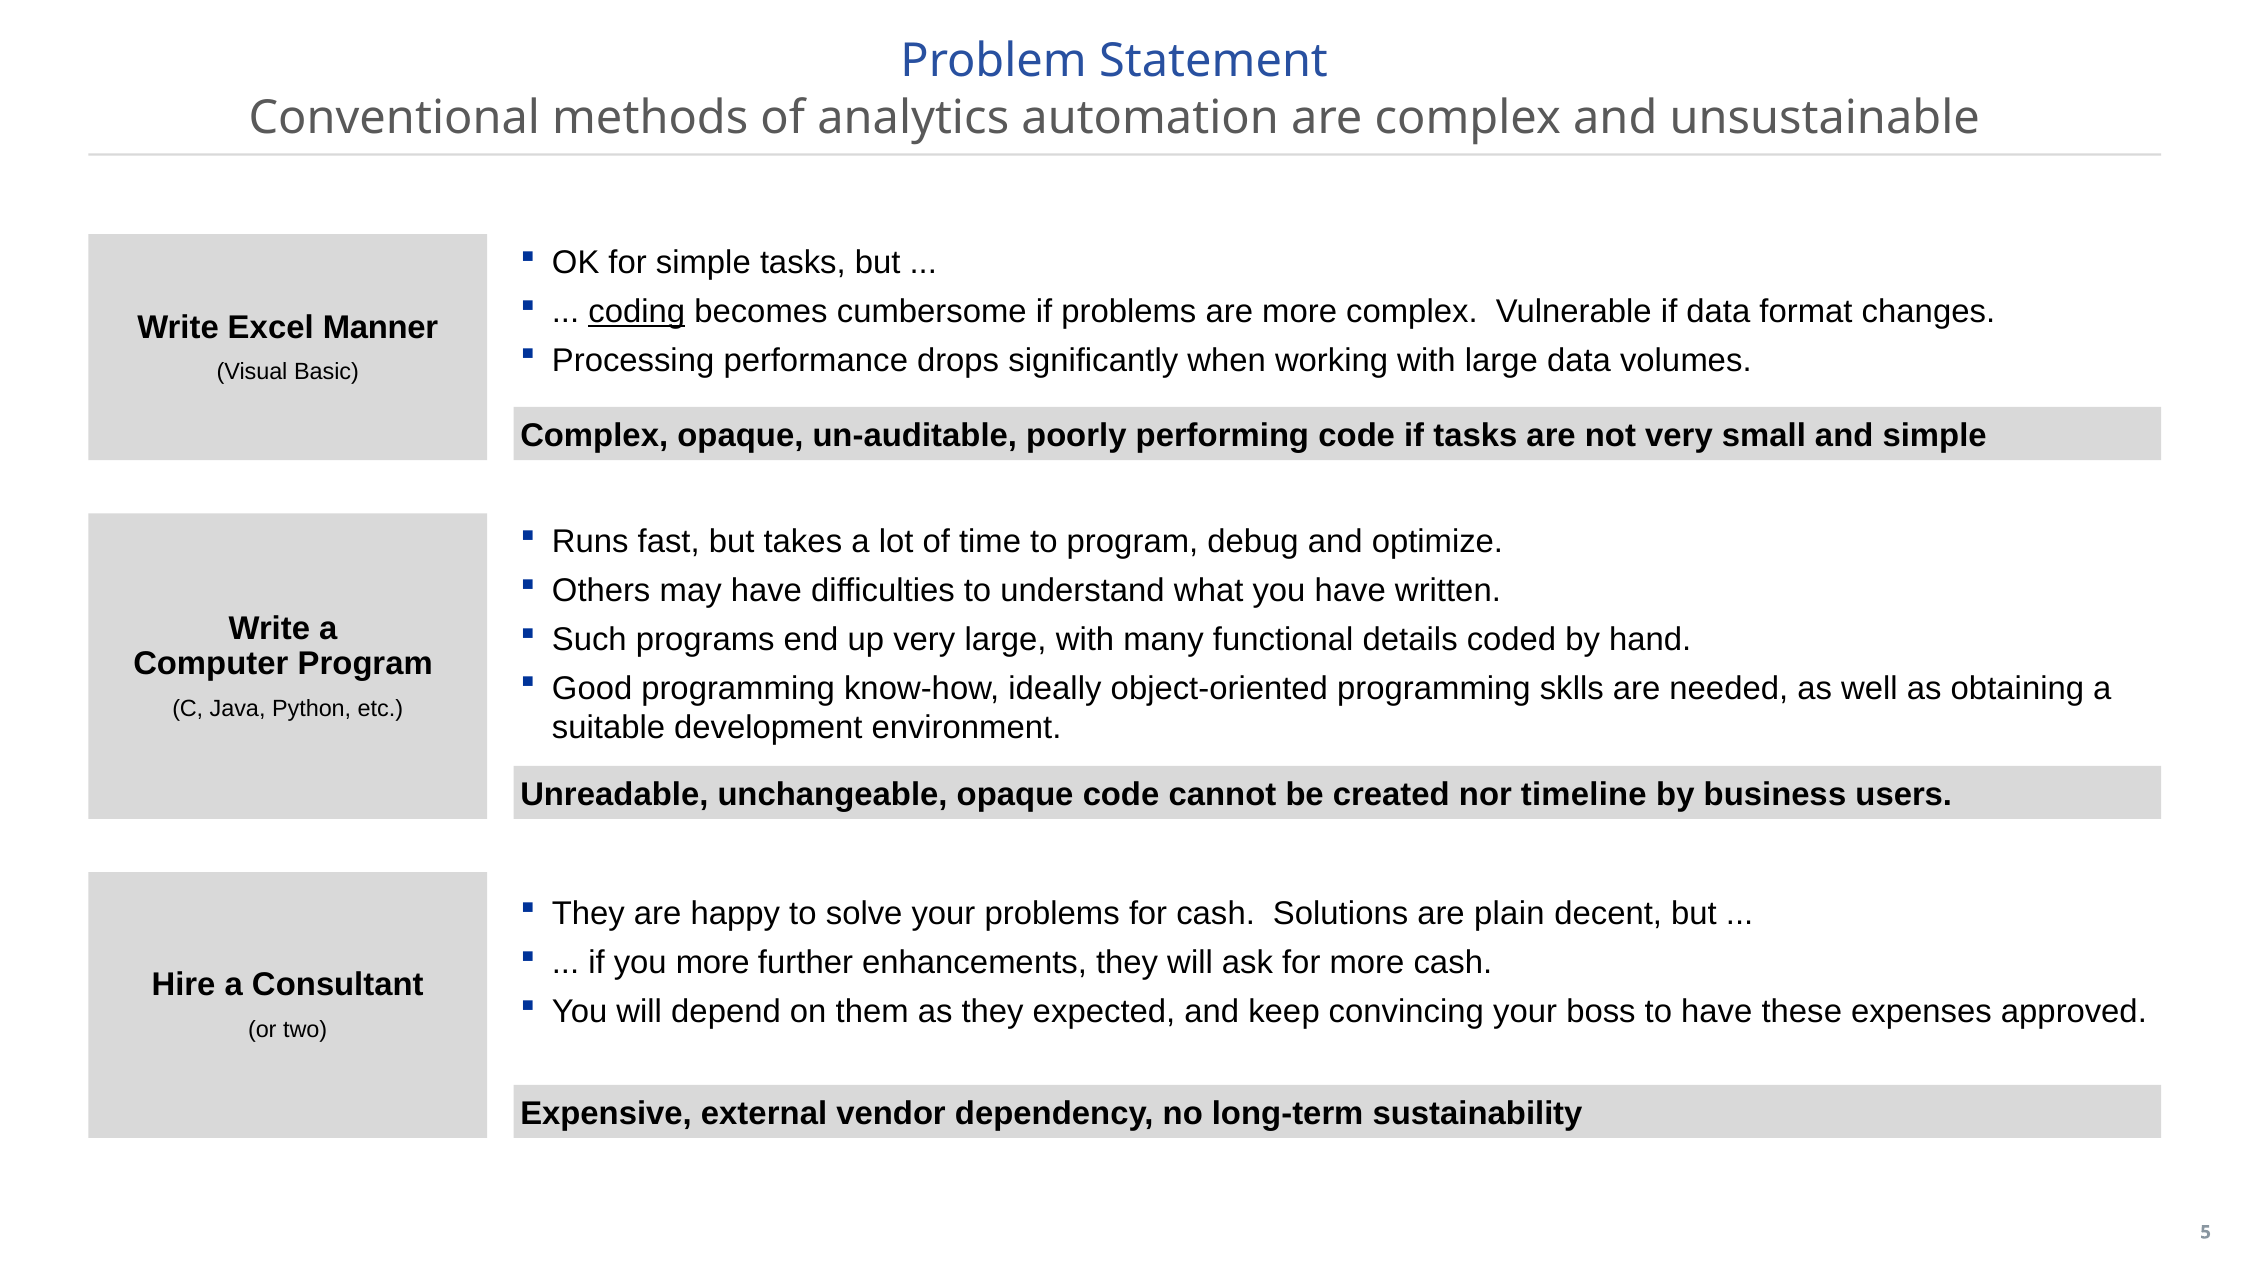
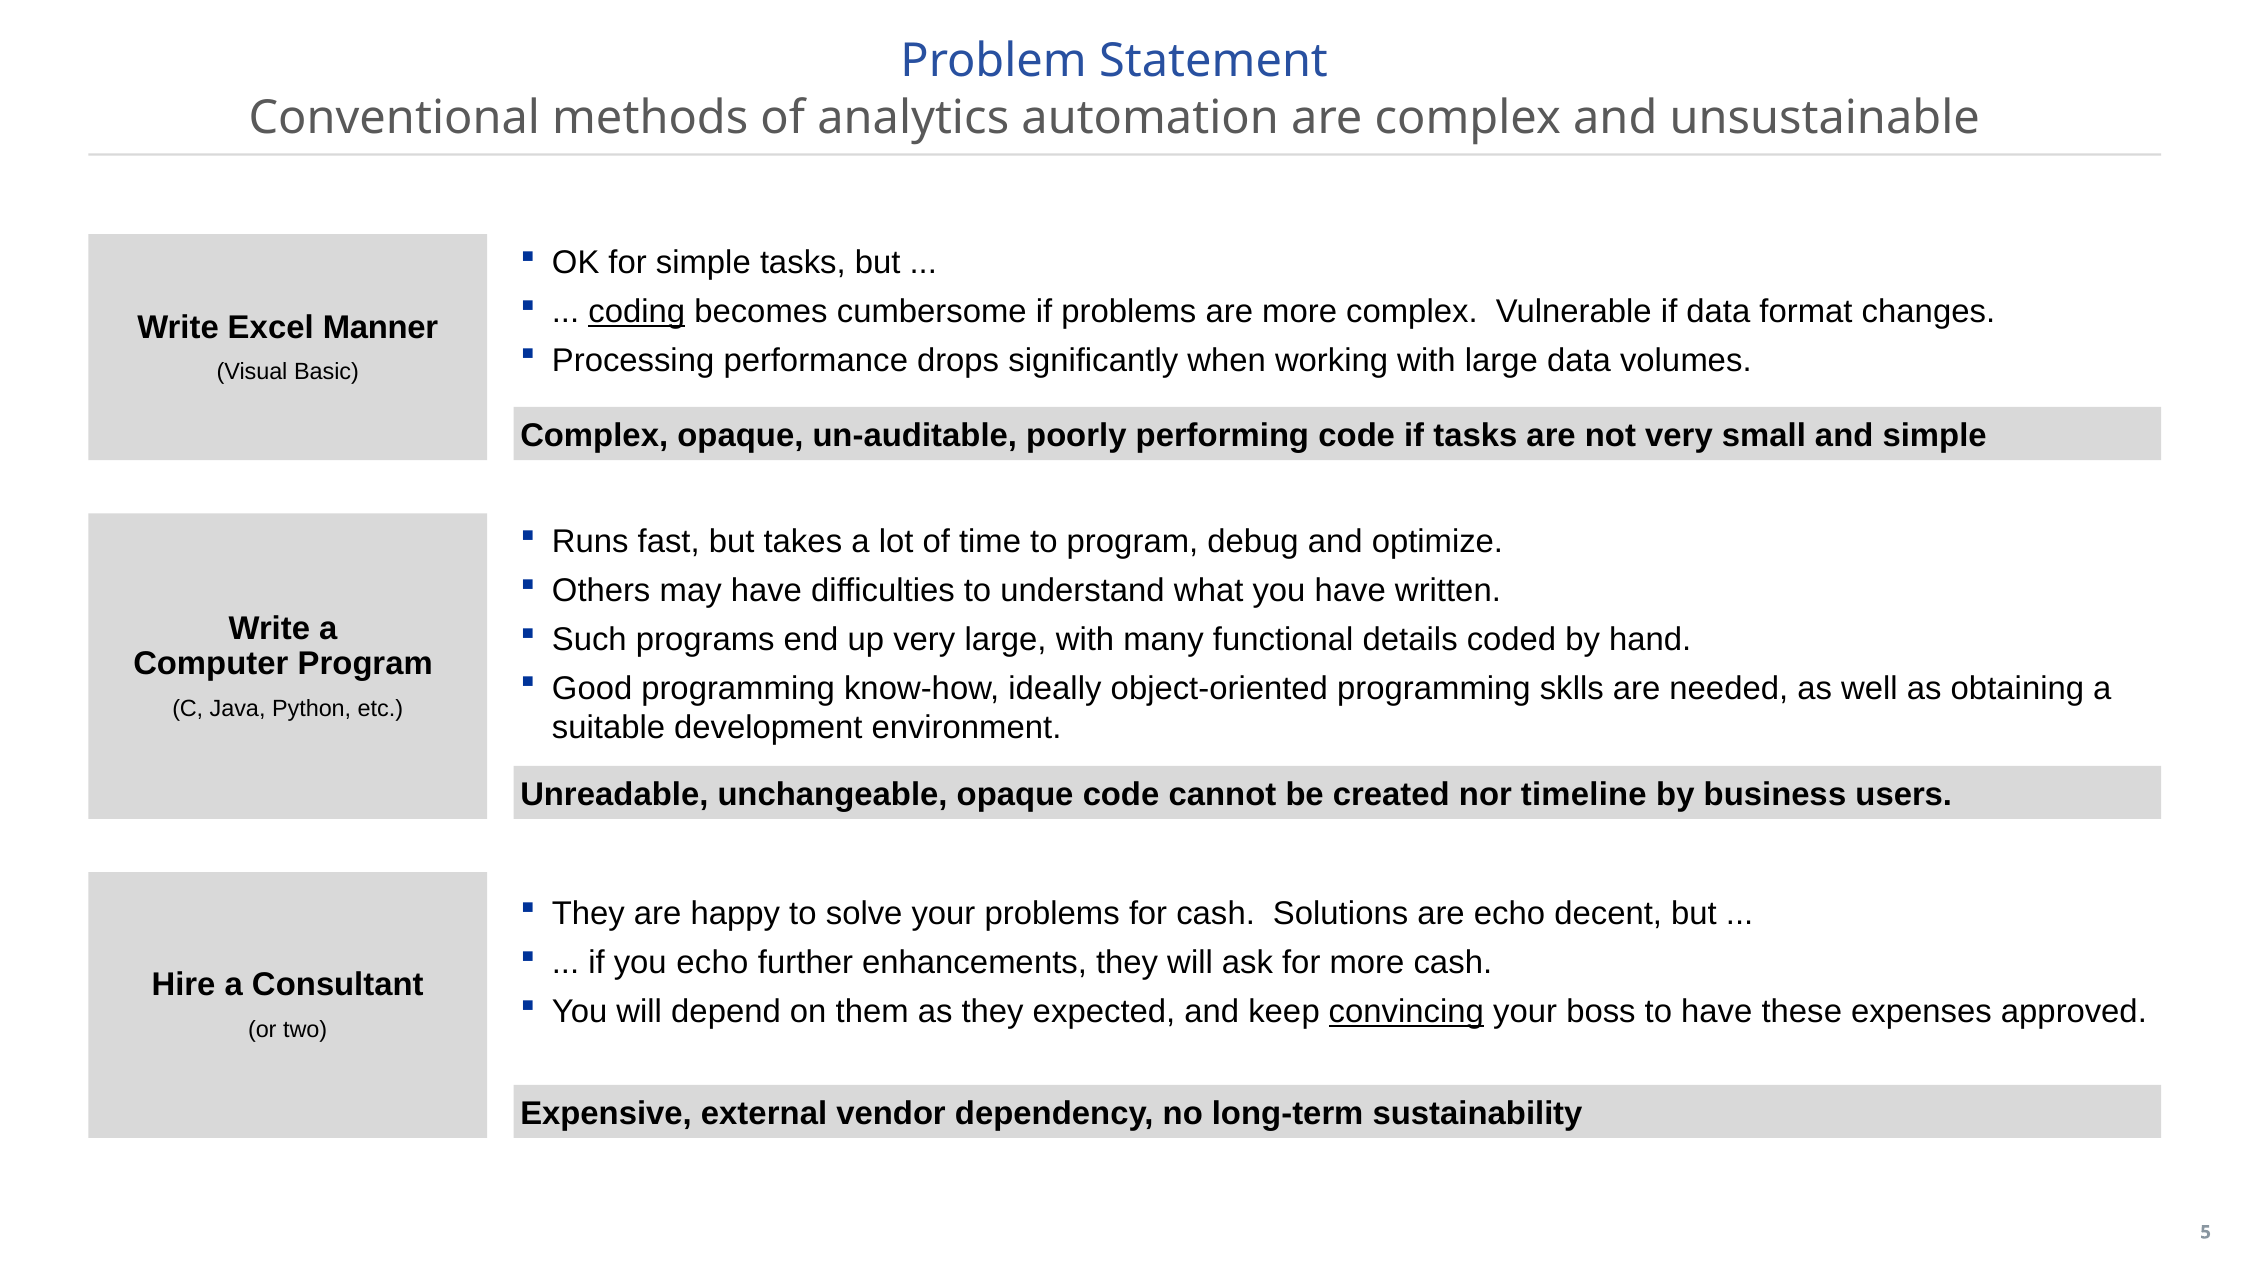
are plain: plain -> echo (1510, 914)
you more: more -> echo (712, 963)
convincing underline: none -> present (1406, 1011)
